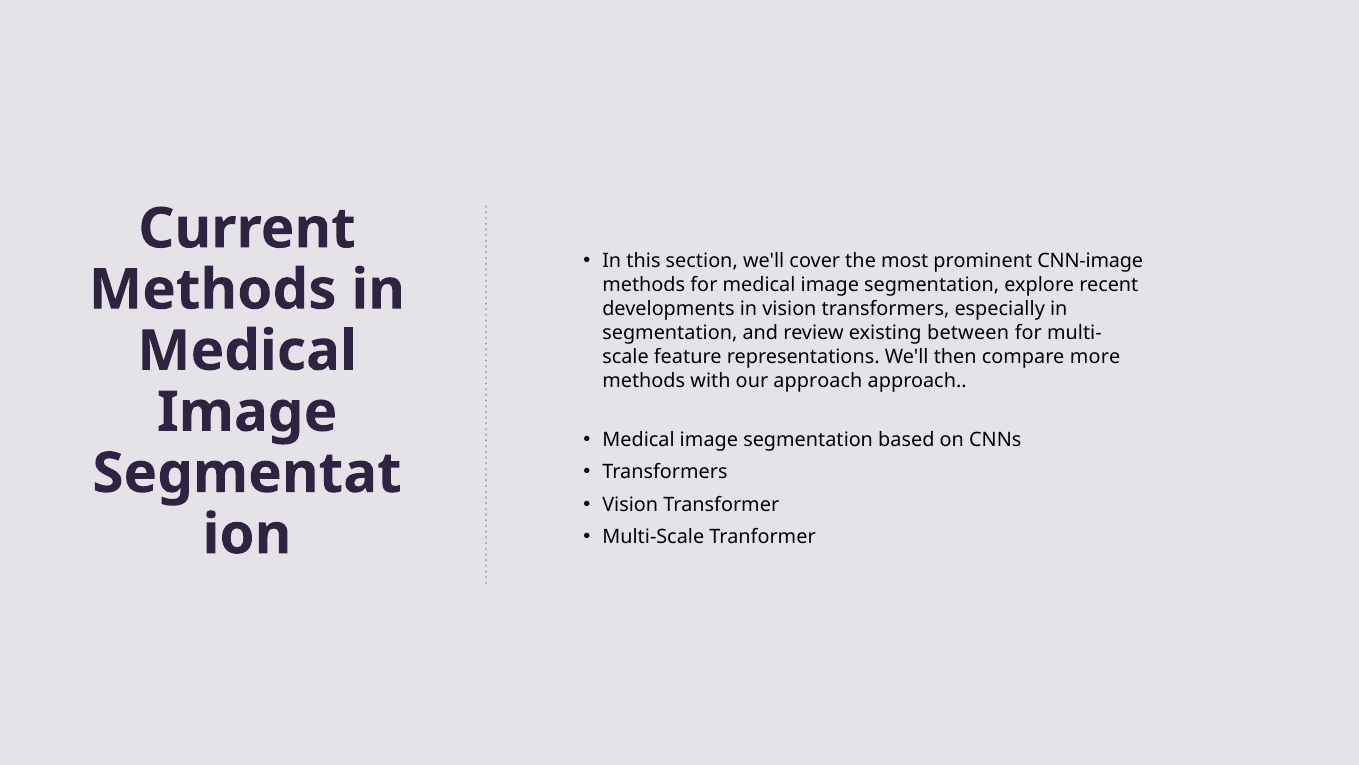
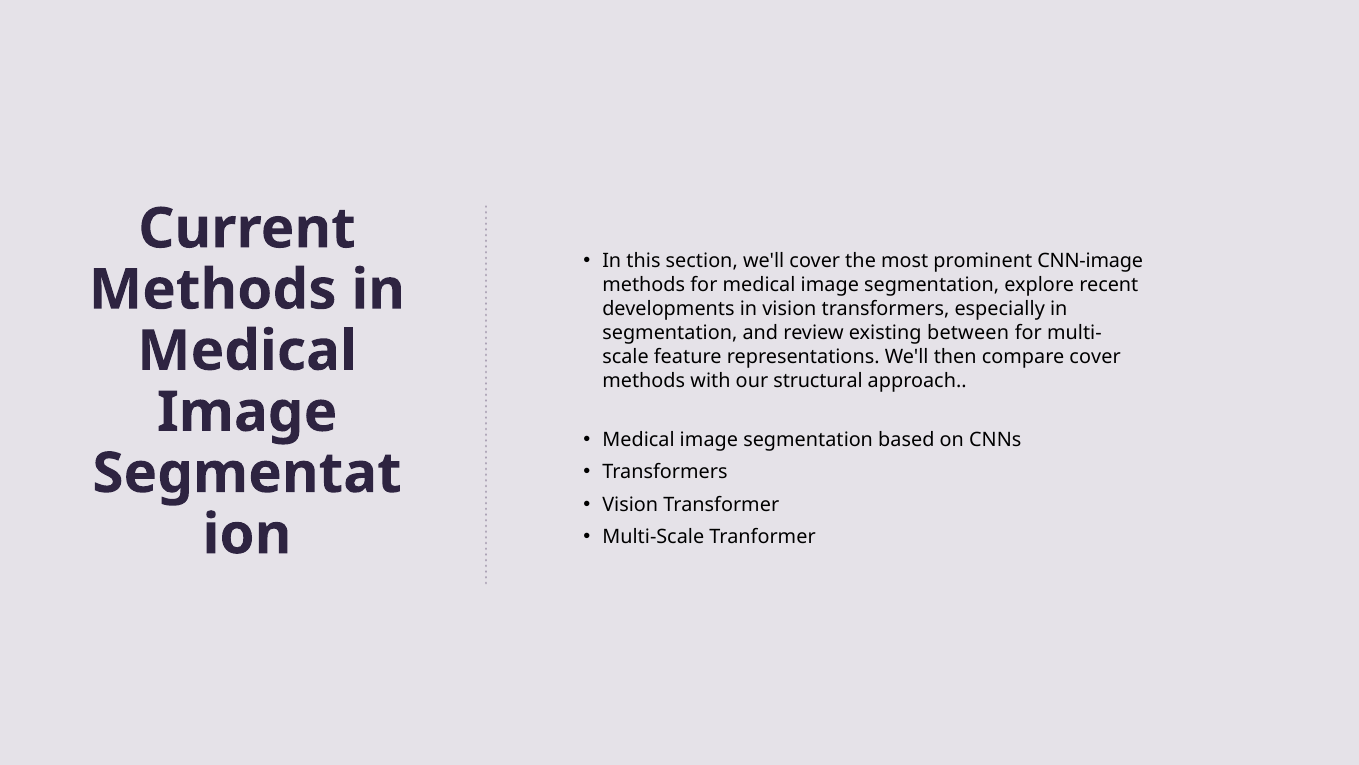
compare more: more -> cover (1095, 356)
our approach: approach -> structural (818, 380)
